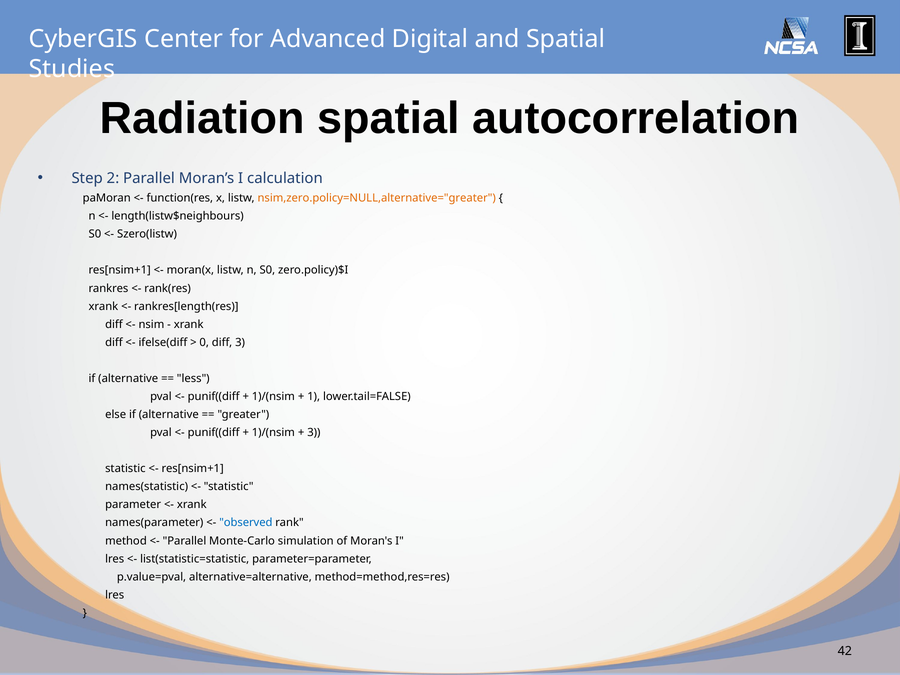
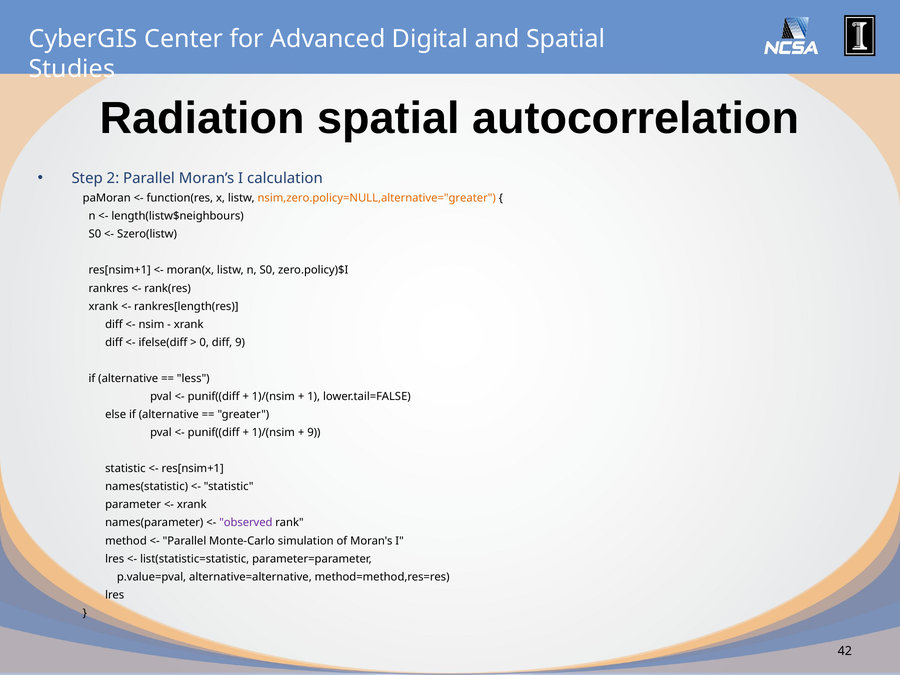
diff 3: 3 -> 9 (240, 342)
3: 3 -> 9 (314, 433)
observed colour: blue -> purple (246, 523)
